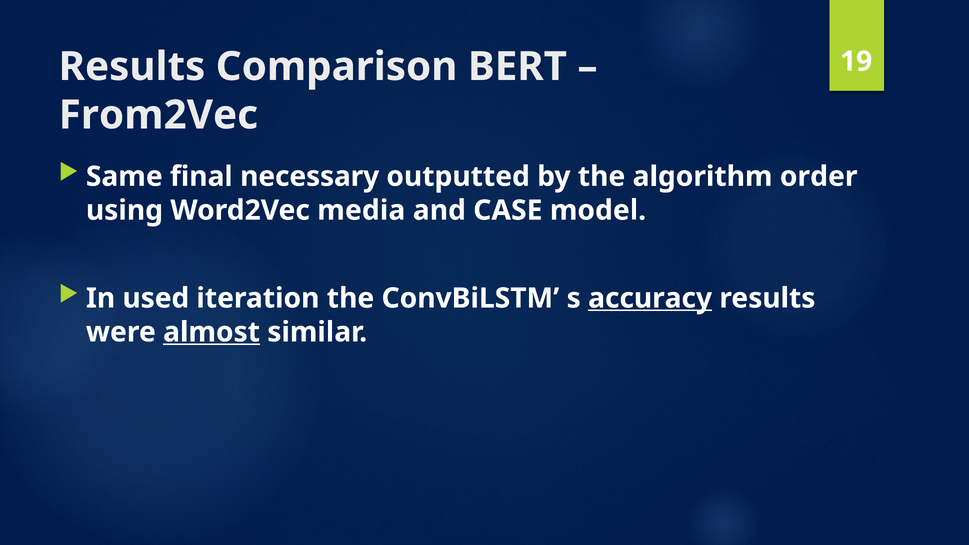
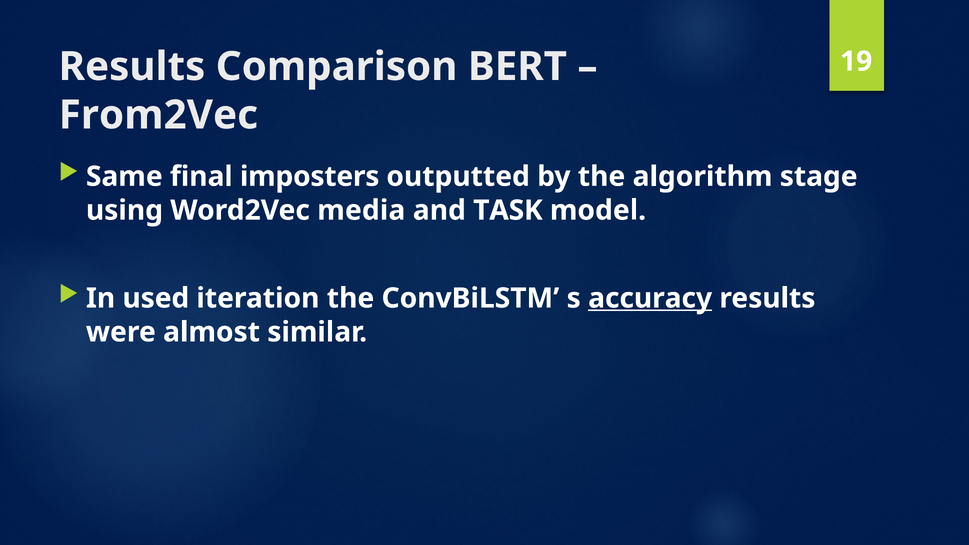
necessary: necessary -> imposters (310, 177)
order: order -> stage (819, 177)
CASE: CASE -> TASK (508, 210)
almost underline: present -> none (212, 332)
